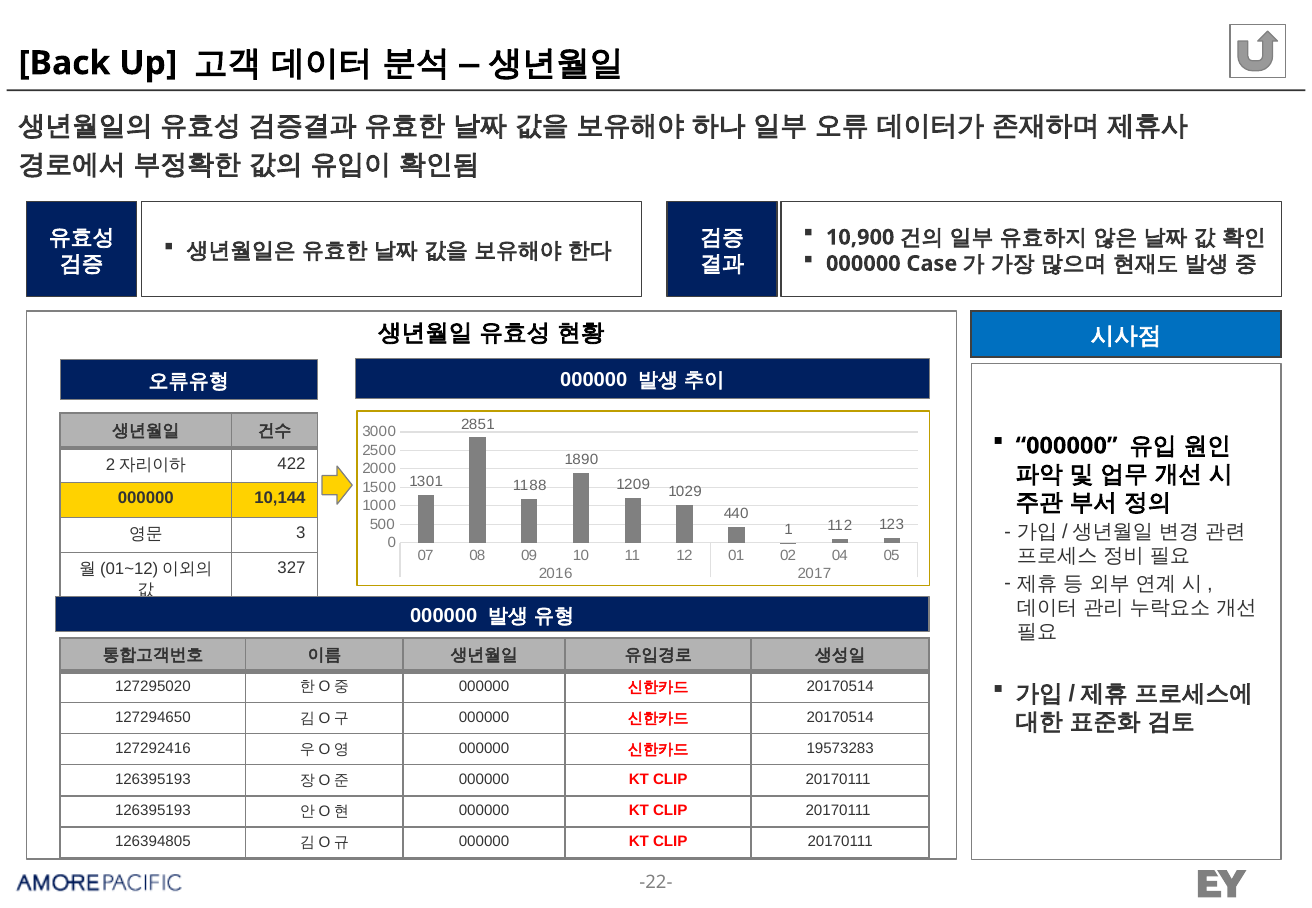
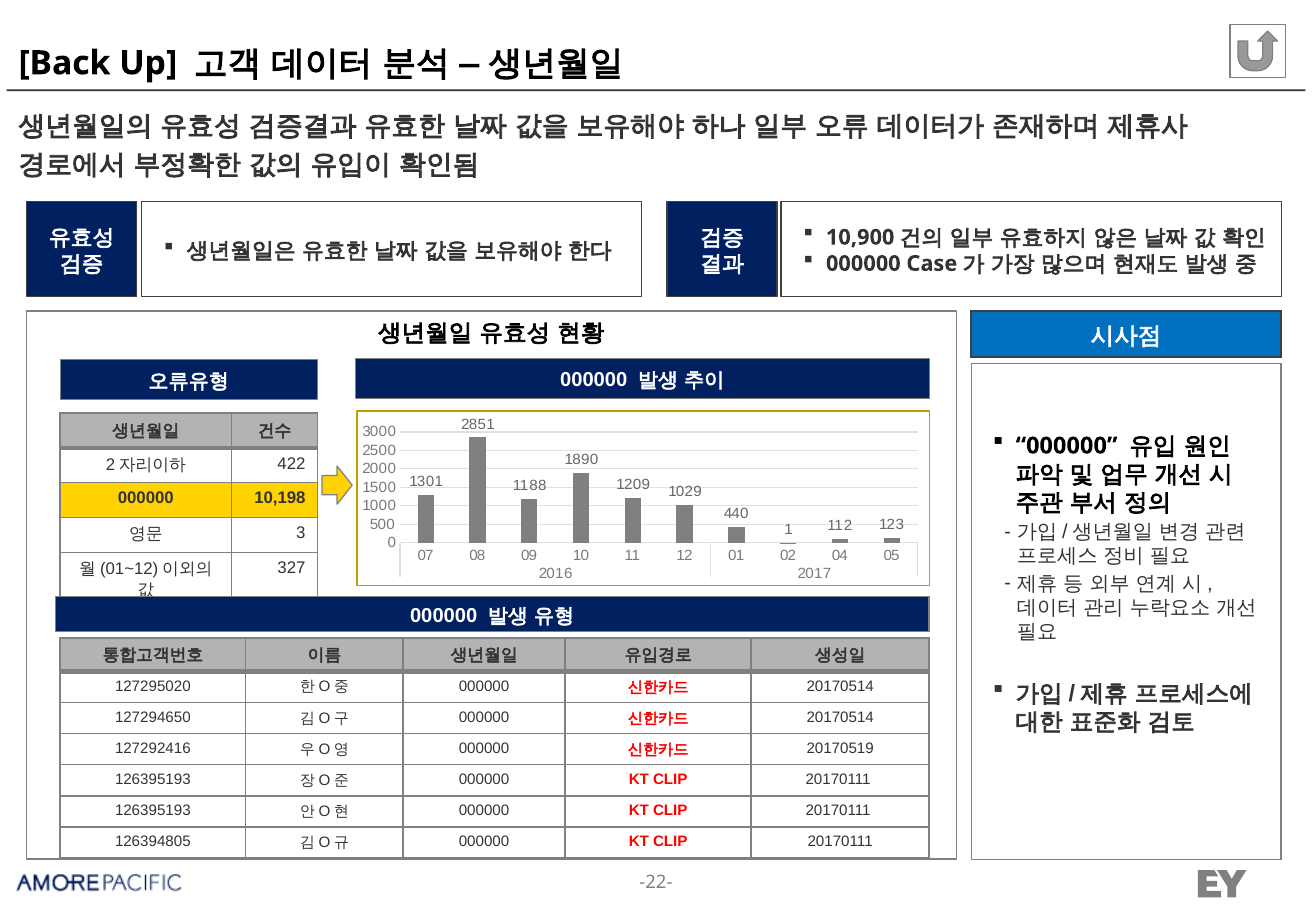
10,144: 10,144 -> 10,198 (280, 499)
19573283: 19573283 -> 20170519 (840, 749)
